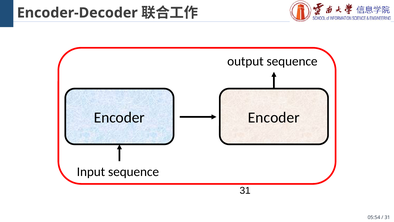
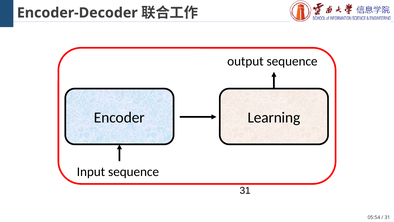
Encoder Encoder: Encoder -> Learning (274, 117)
